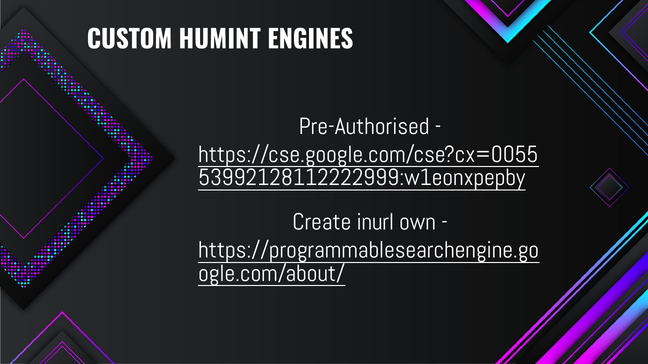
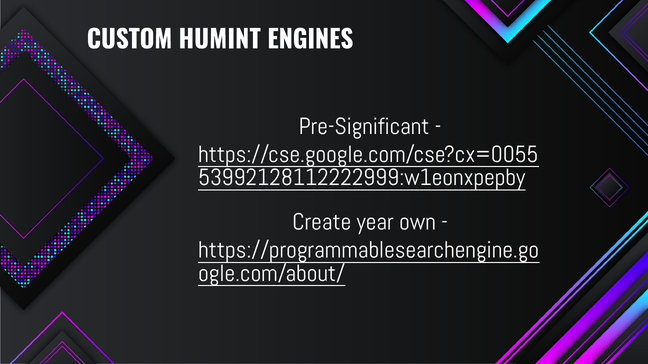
Pre-Authorised: Pre-Authorised -> Pre-Significant (364, 127)
inurl: inurl -> year (375, 222)
